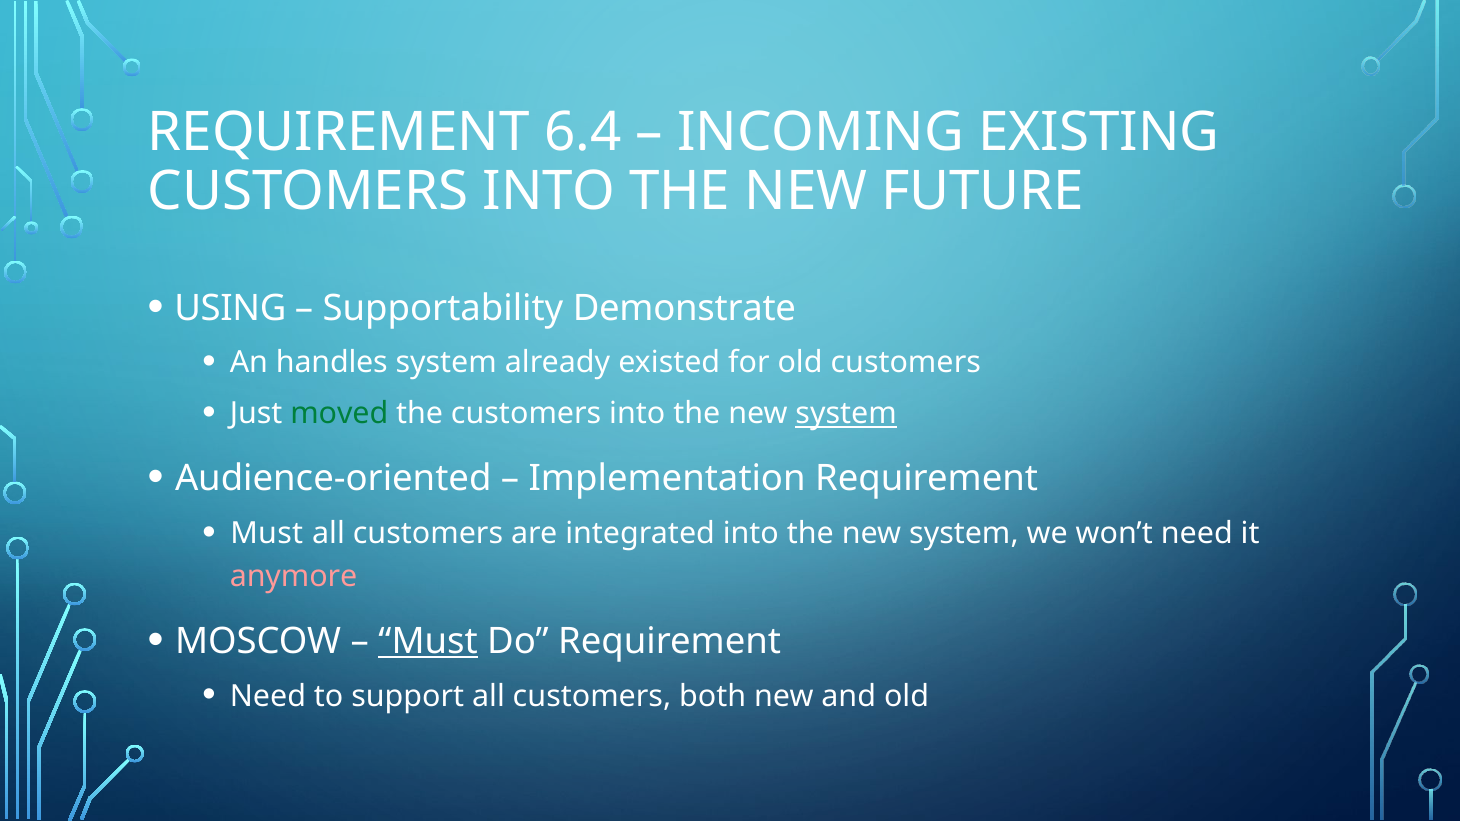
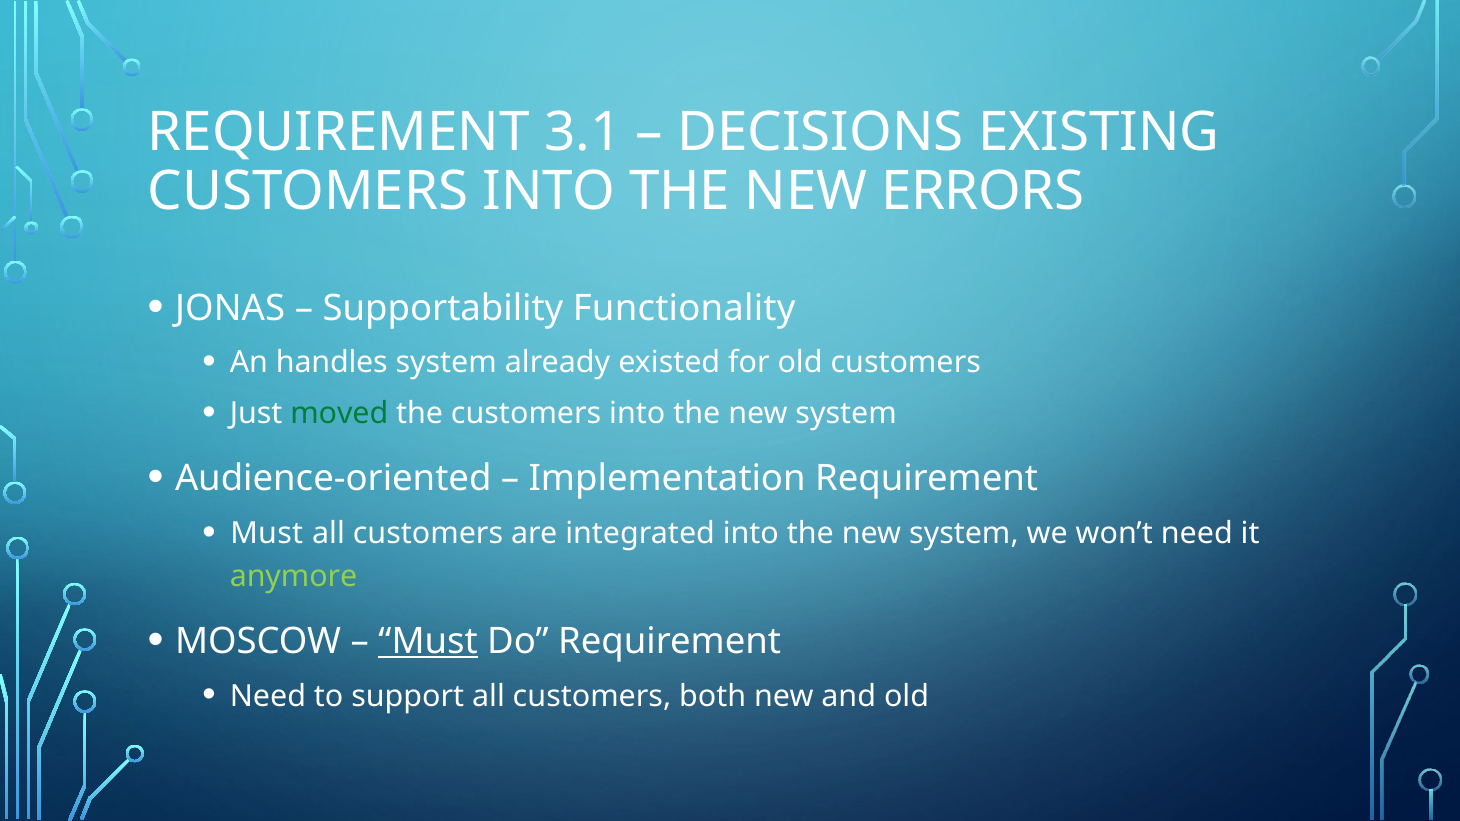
6.4: 6.4 -> 3.1 (583, 133)
INCOMING: INCOMING -> DECISIONS (821, 133)
FUTURE: FUTURE -> ERRORS (983, 192)
USING: USING -> JONAS (230, 308)
Demonstrate: Demonstrate -> Functionality (684, 308)
system underline: present -> none (846, 414)
anymore colour: pink -> light green (294, 577)
